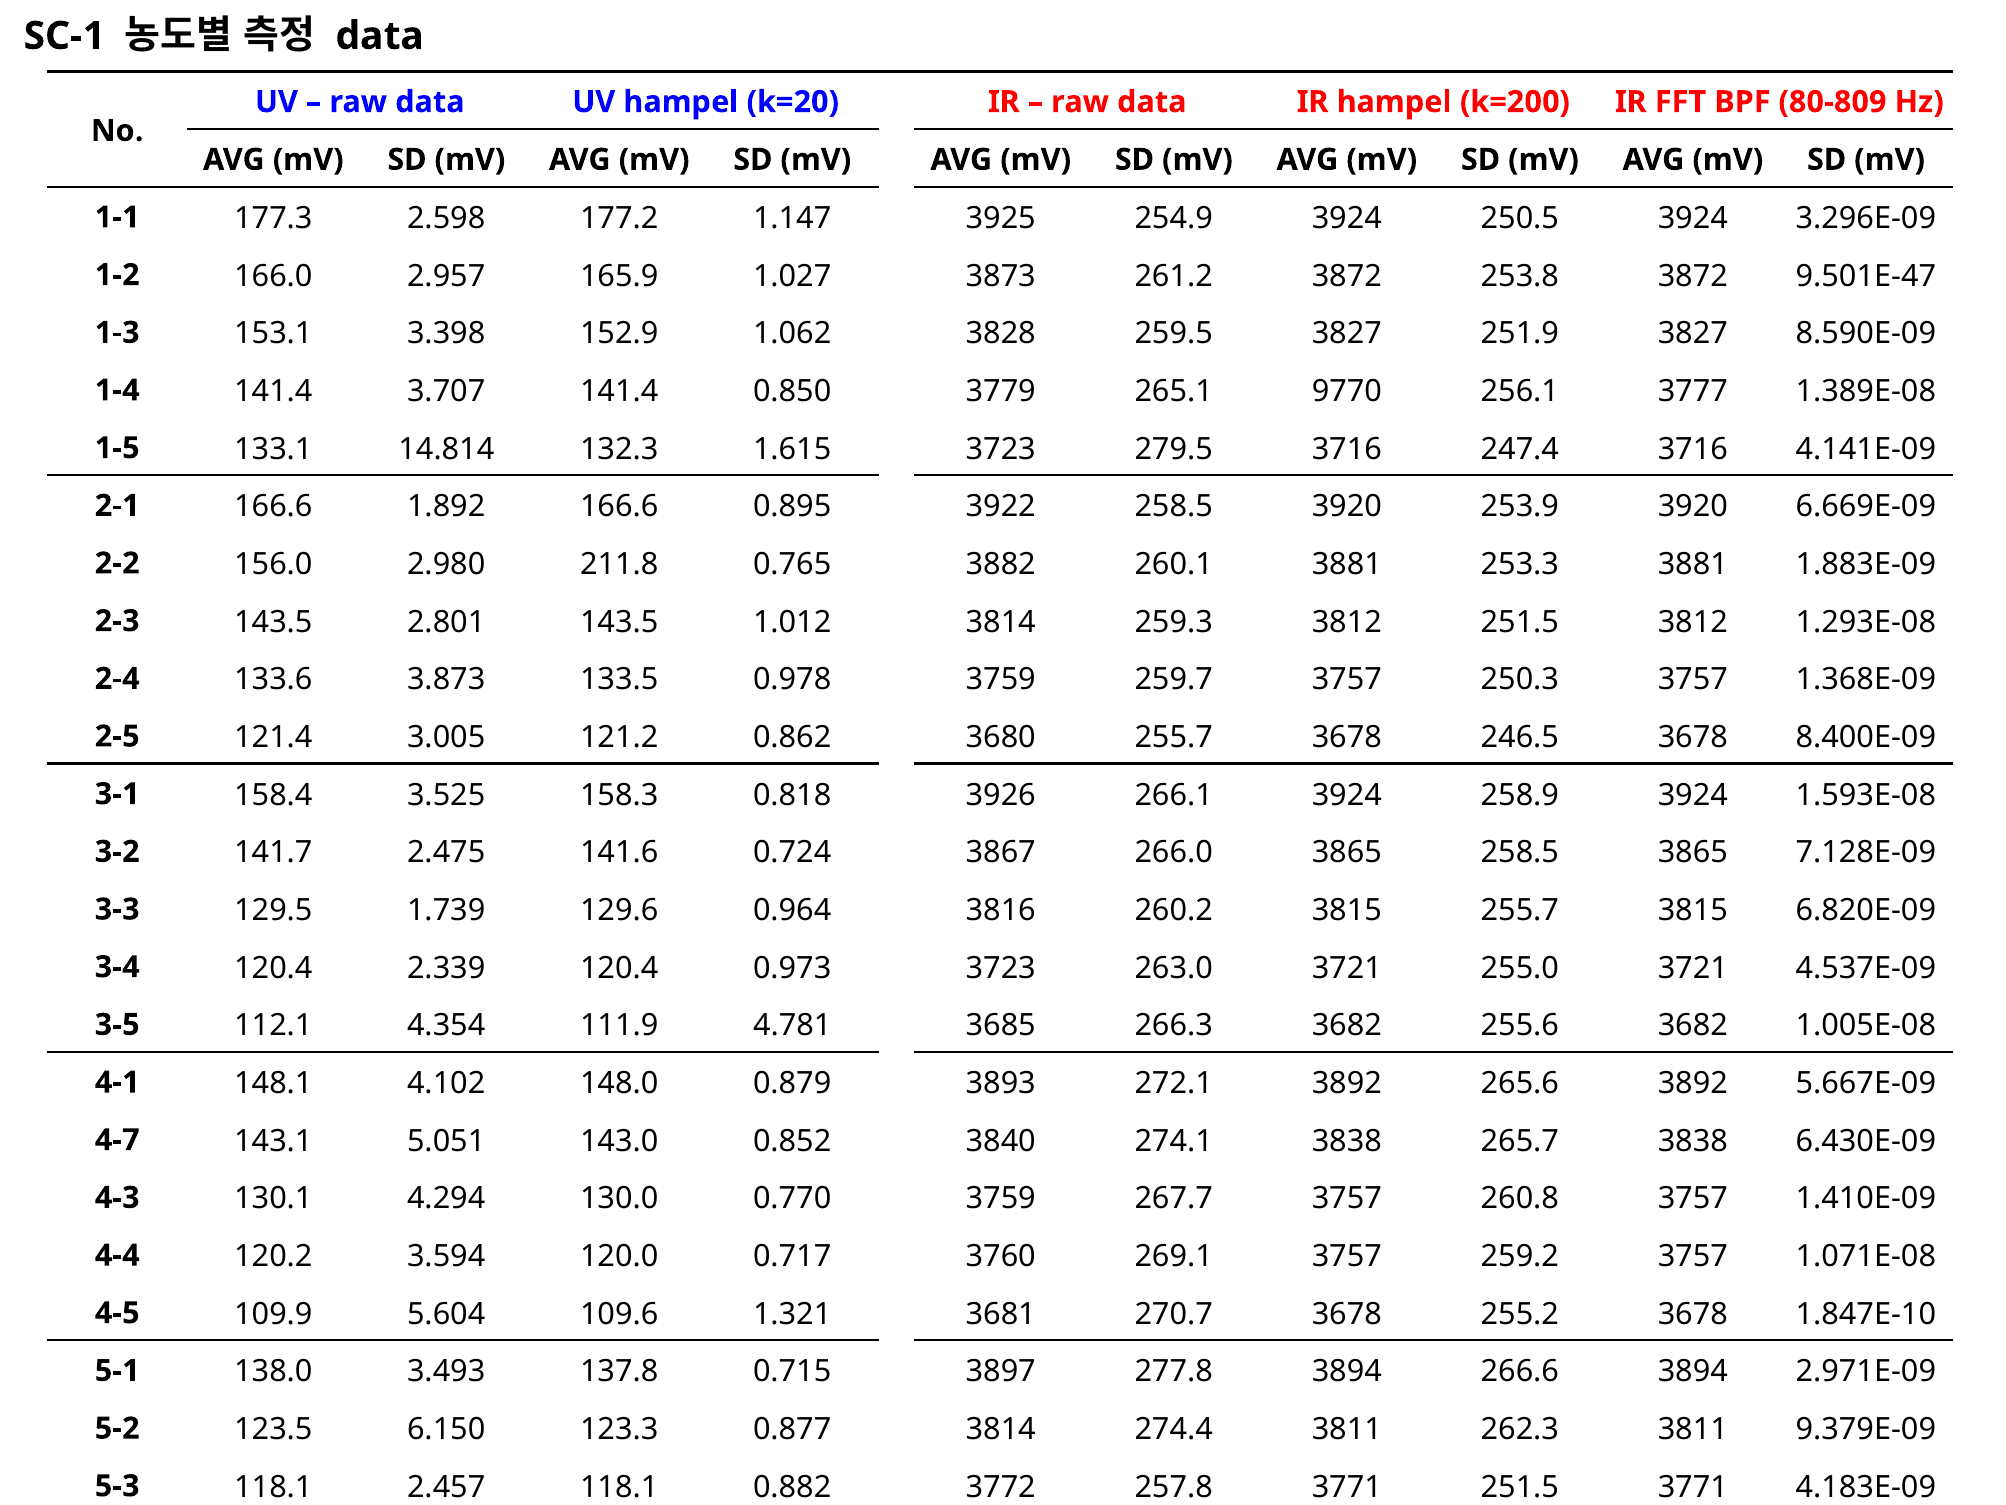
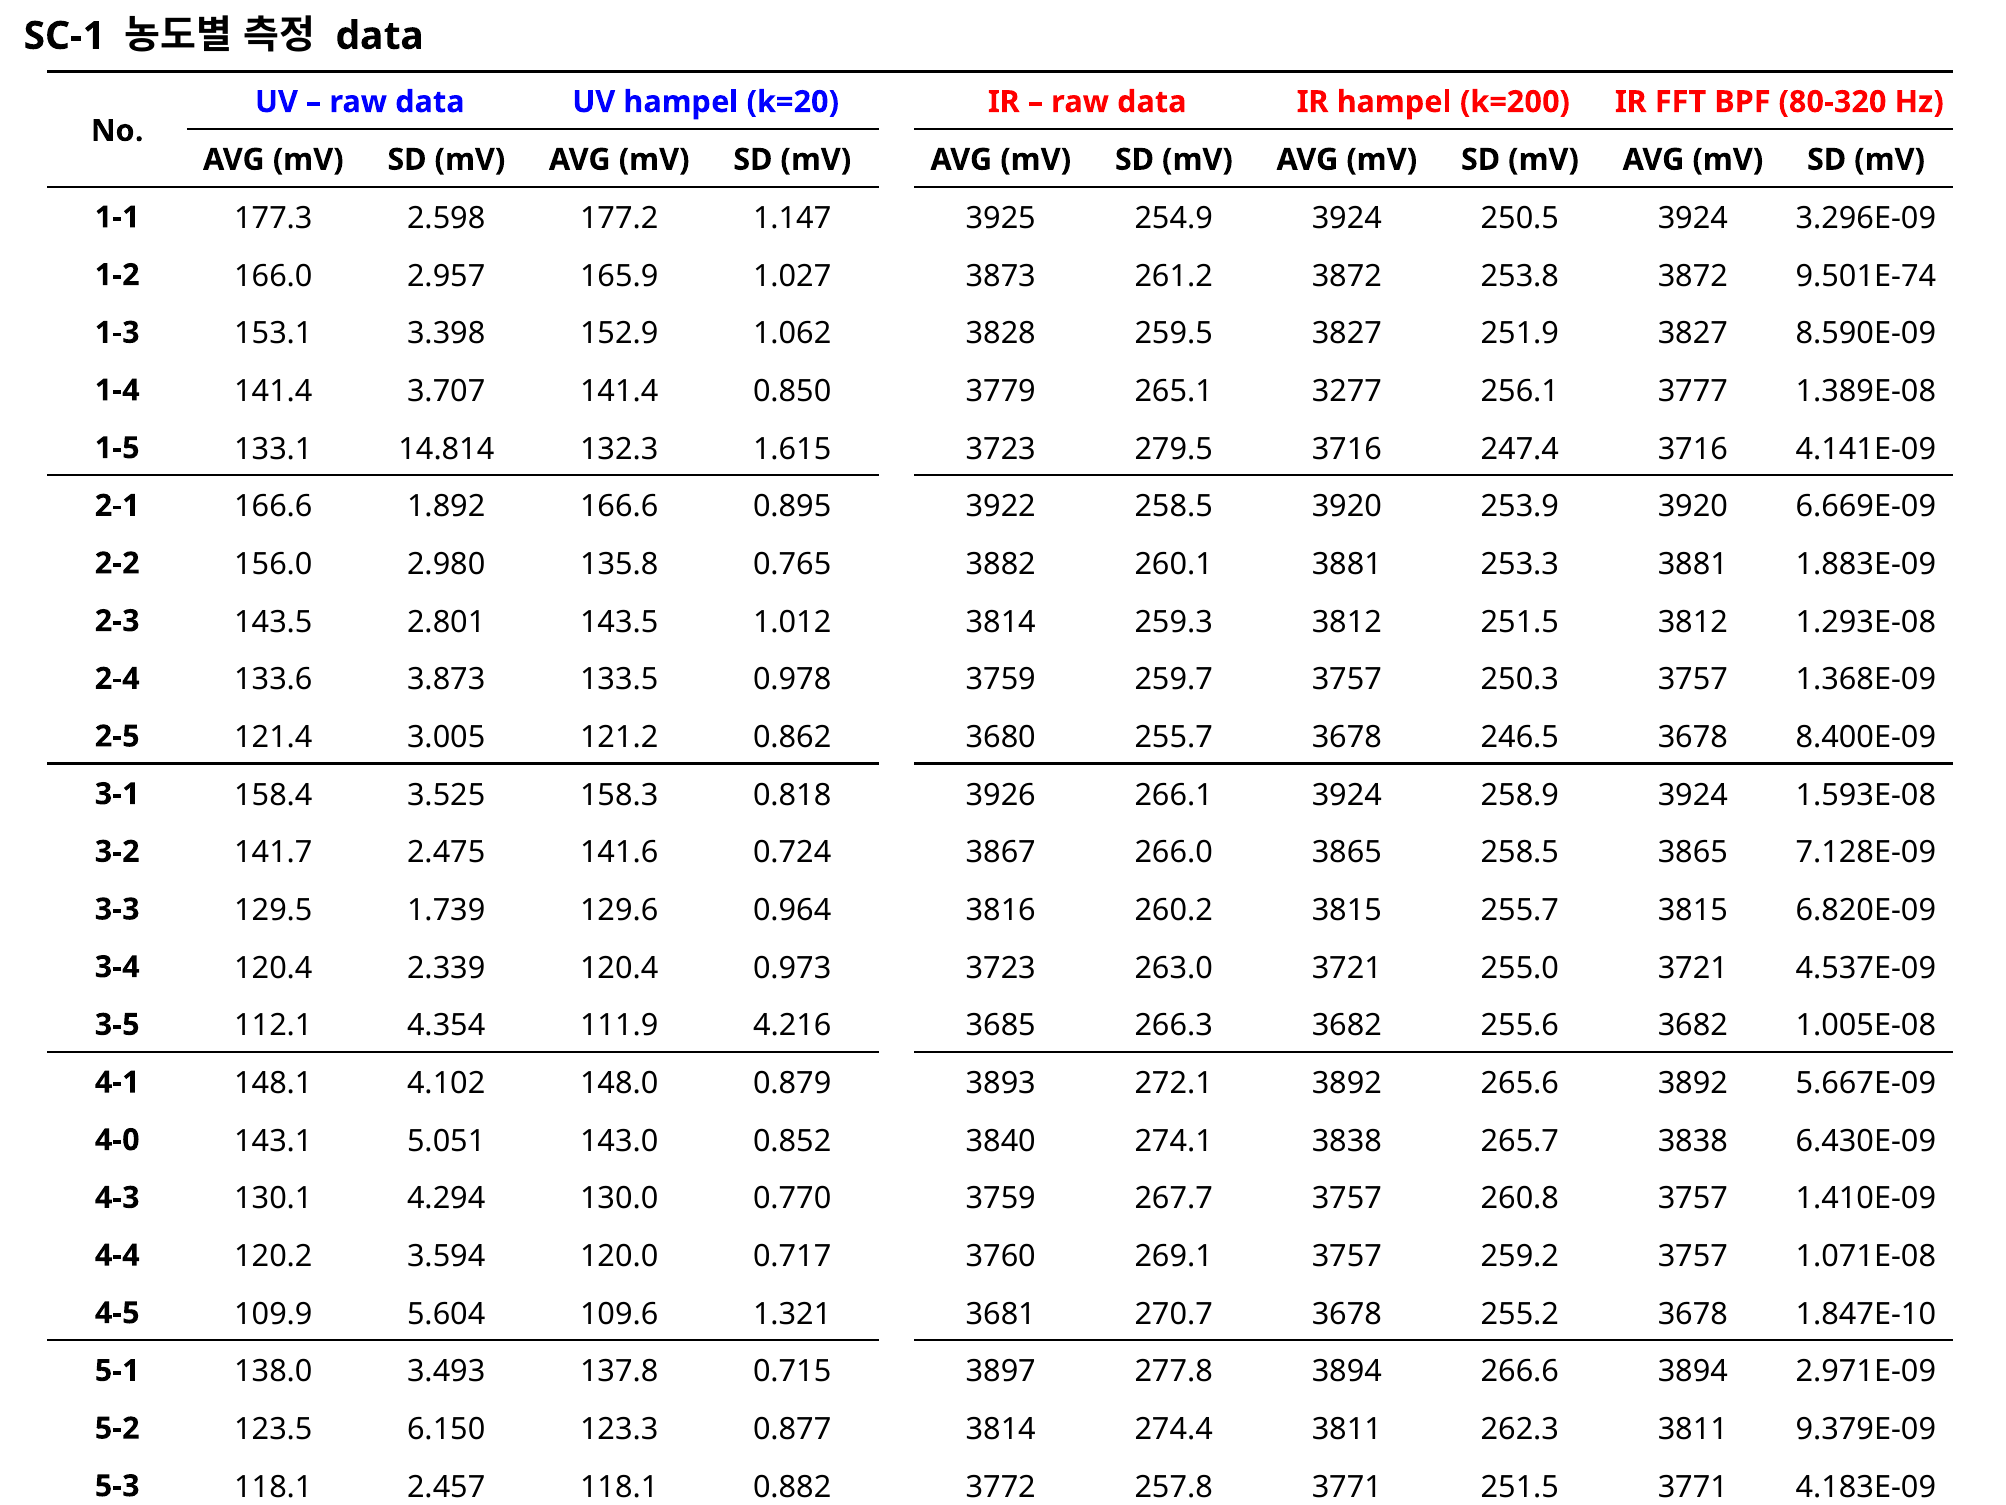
80-809: 80-809 -> 80-320 (1832, 102)
9.501E-47: 9.501E-47 -> 9.501E-74 (1866, 276)
9770: 9770 -> 3277 (1347, 391)
211.8: 211.8 -> 135.8 (619, 564)
4.781: 4.781 -> 4.216 (792, 1025)
4-7: 4-7 -> 4-0 (117, 1140)
